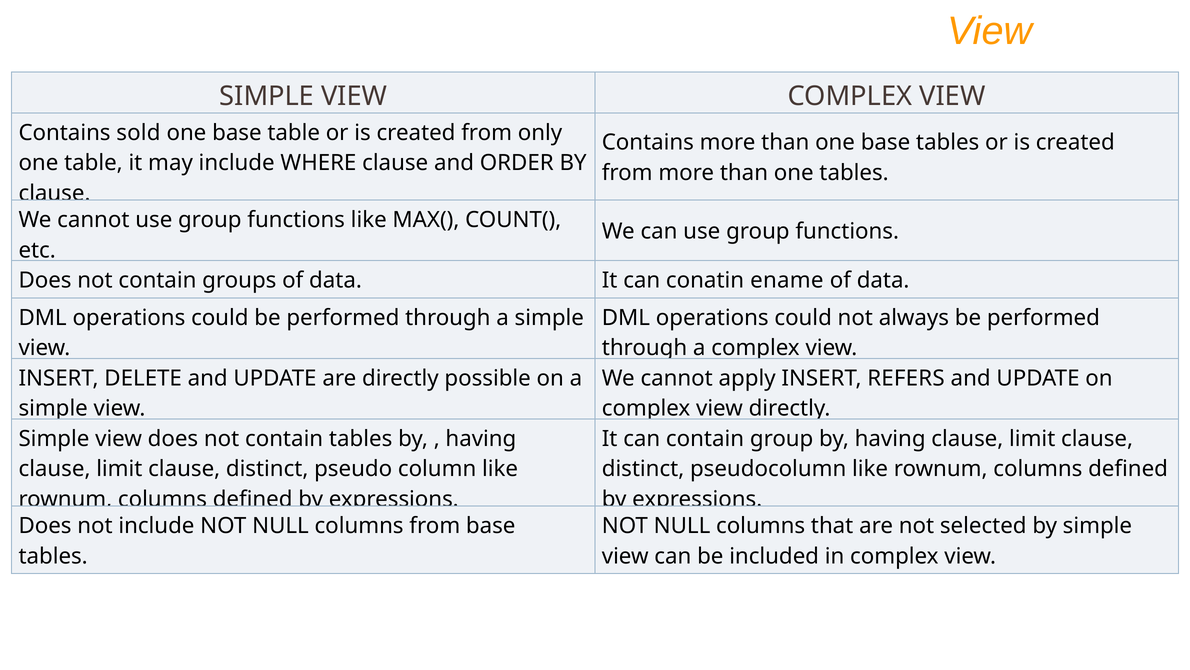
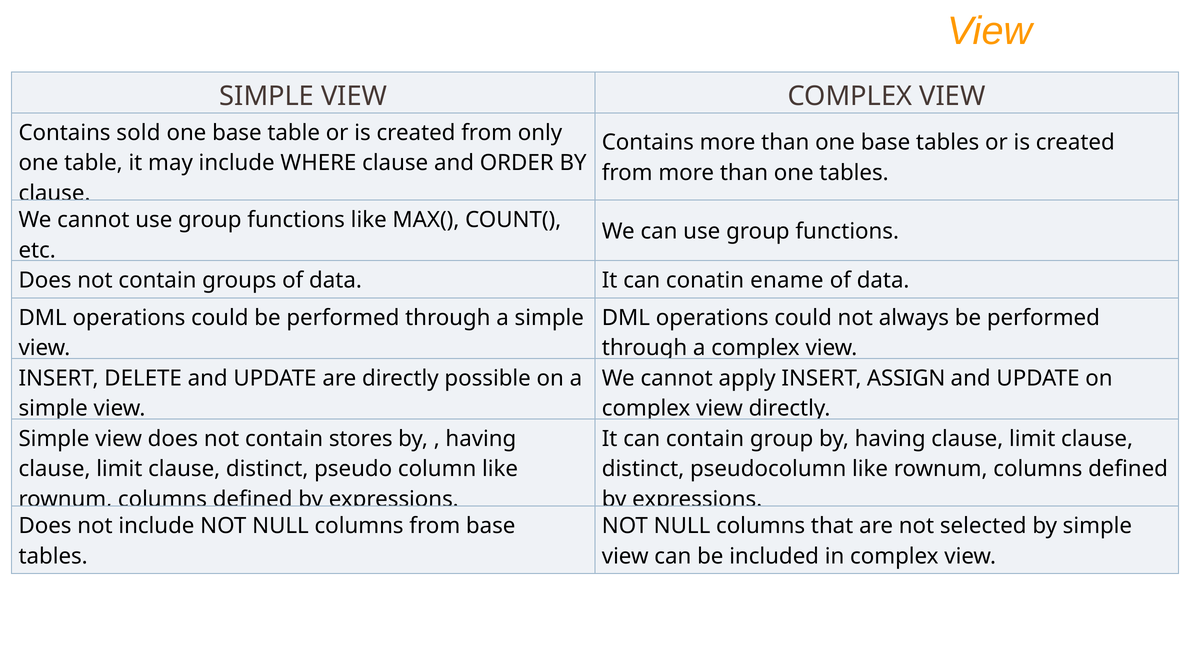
REFERS: REFERS -> ASSIGN (906, 378)
contain tables: tables -> stores (361, 438)
